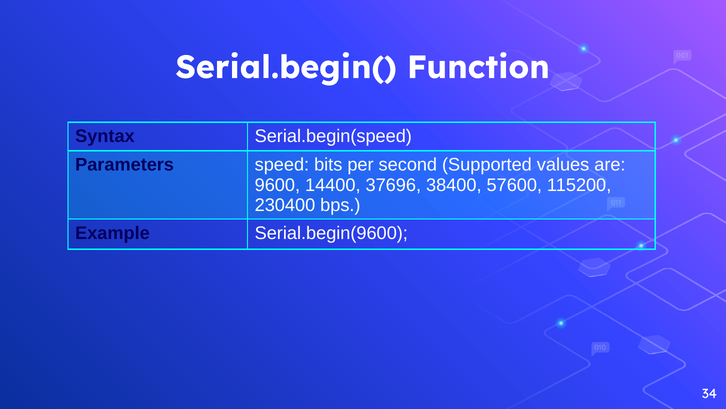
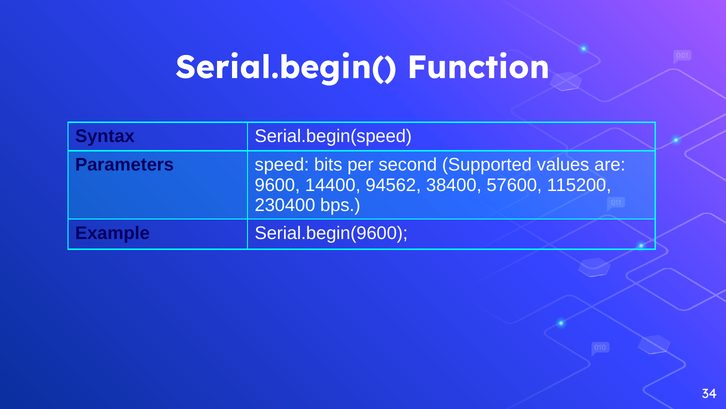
37696: 37696 -> 94562 (393, 185)
